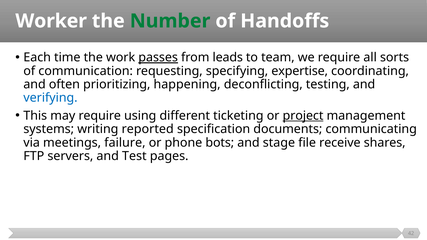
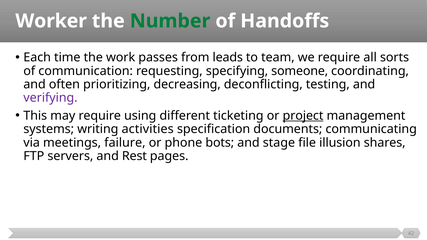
passes underline: present -> none (158, 58)
expertise: expertise -> someone (300, 71)
happening: happening -> decreasing (187, 84)
verifying colour: blue -> purple (50, 98)
reported: reported -> activities (148, 129)
receive: receive -> illusion (340, 143)
Test: Test -> Rest (134, 156)
